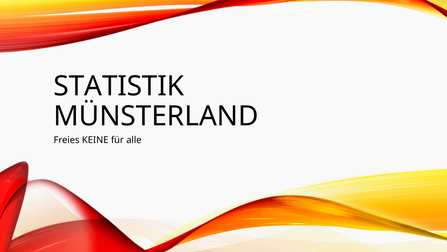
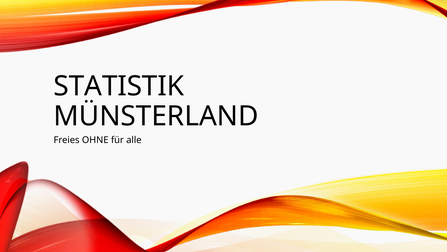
KEINE: KEINE -> OHNE (95, 140)
